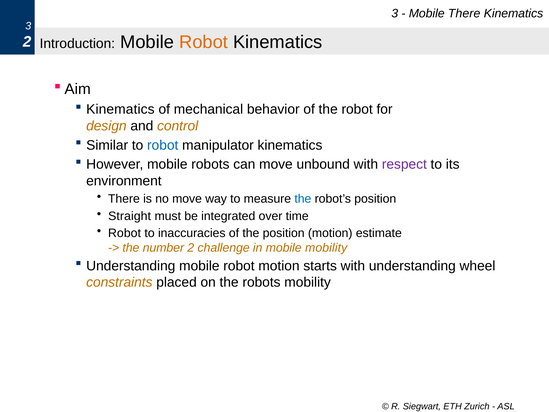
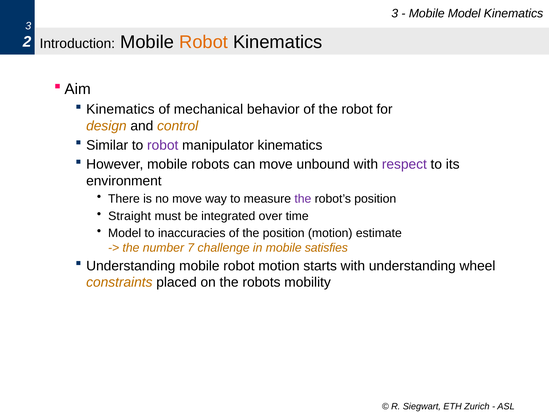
Mobile There: There -> Model (464, 13)
robot colour: blue -> purple (163, 145)
the colour: blue -> purple (303, 199)
Robot: Robot -> Model (125, 233)
number 2: 2 -> 7 (191, 248)
mobile mobility: mobility -> satisfies (326, 248)
